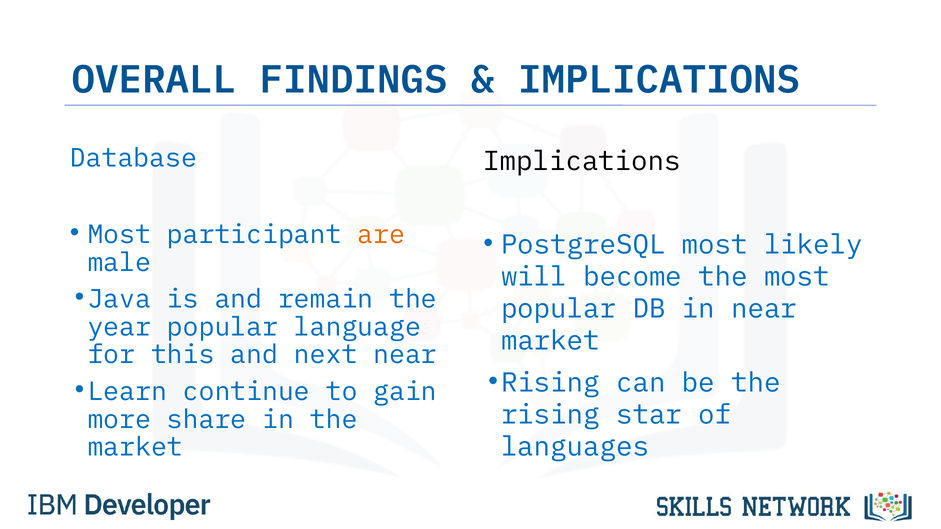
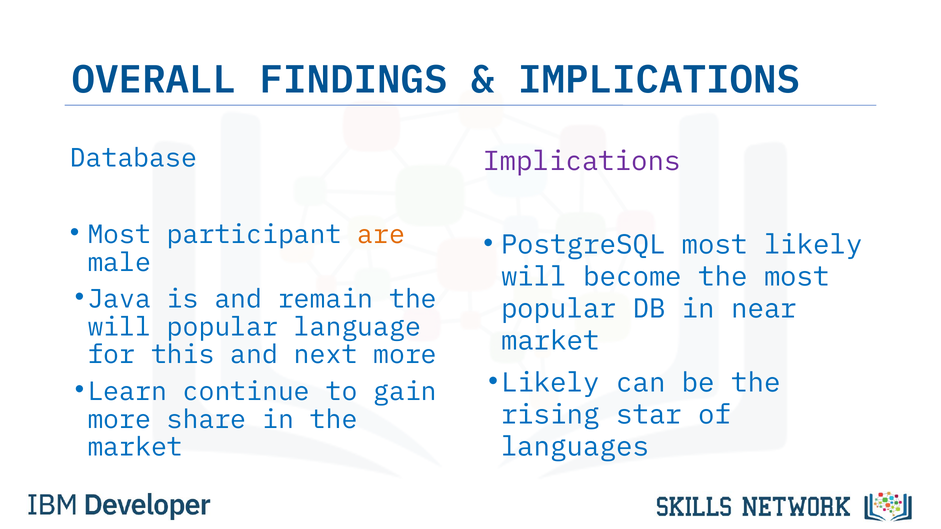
Implications colour: black -> purple (582, 161)
year: year -> will (119, 327)
next near: near -> more (405, 355)
Rising: Rising -> Likely (550, 383)
